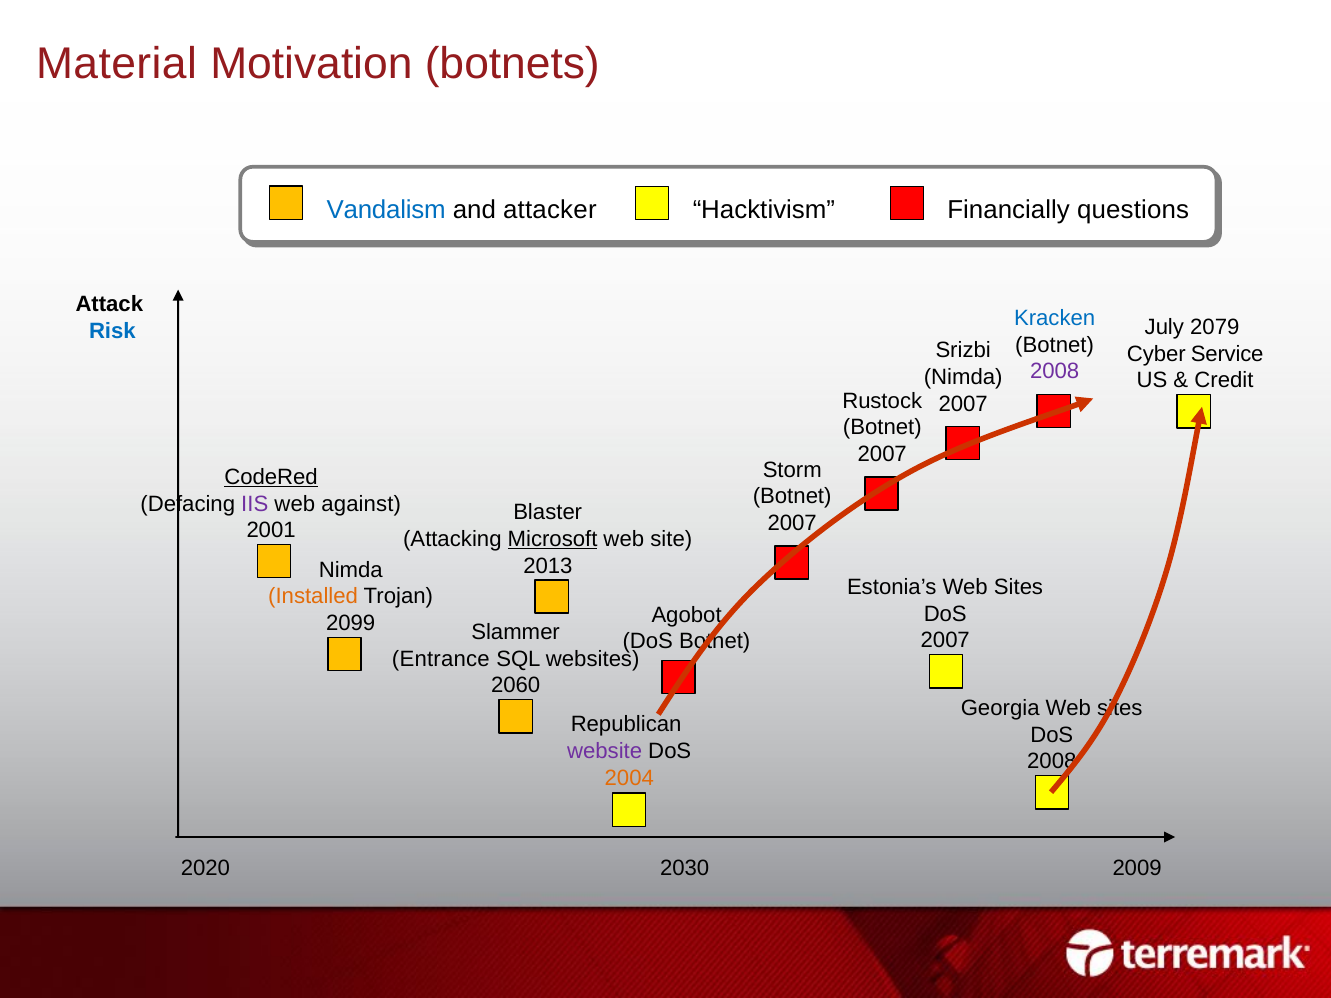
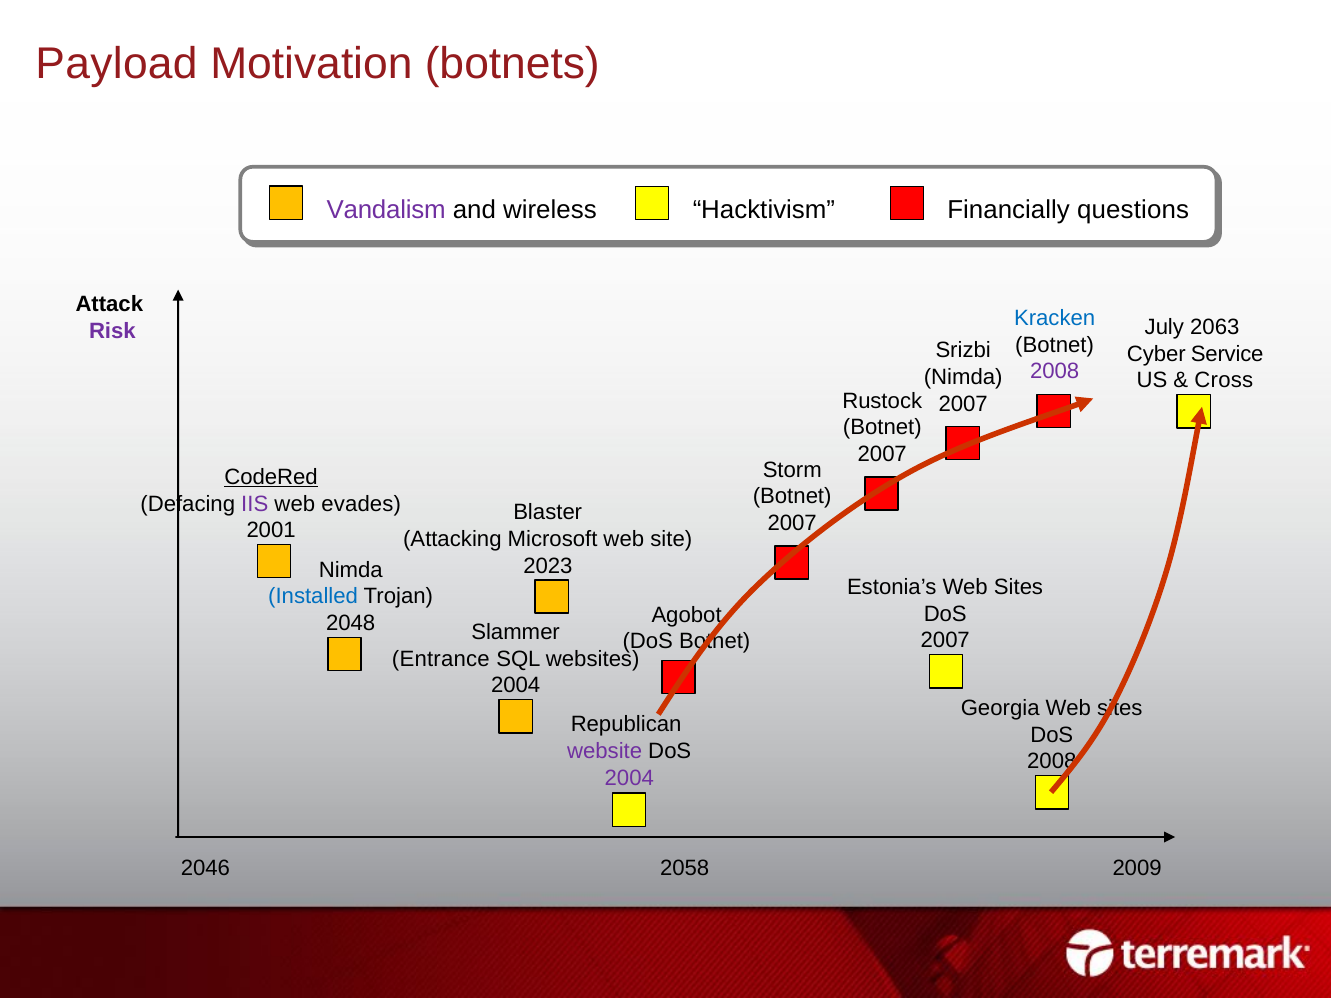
Material: Material -> Payload (117, 64)
Vandalism colour: blue -> purple (386, 210)
attacker: attacker -> wireless (550, 210)
2079: 2079 -> 2063 (1215, 328)
Risk colour: blue -> purple (112, 331)
Credit: Credit -> Cross (1224, 381)
against: against -> evades (361, 504)
Microsoft underline: present -> none (553, 539)
2013: 2013 -> 2023 (548, 566)
Installed colour: orange -> blue (313, 597)
2099: 2099 -> 2048 (351, 623)
2060: 2060 -> 2004 (516, 686)
2004 colour: orange -> purple (629, 778)
2020: 2020 -> 2046 (205, 869)
2030: 2030 -> 2058 (685, 869)
